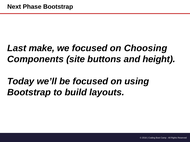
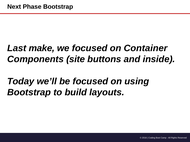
Choosing: Choosing -> Container (146, 48)
height: height -> inside (159, 59)
